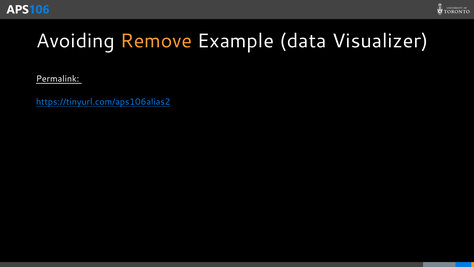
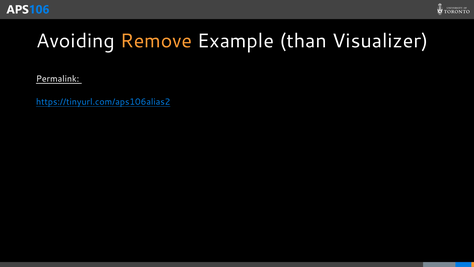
data: data -> than (303, 41)
